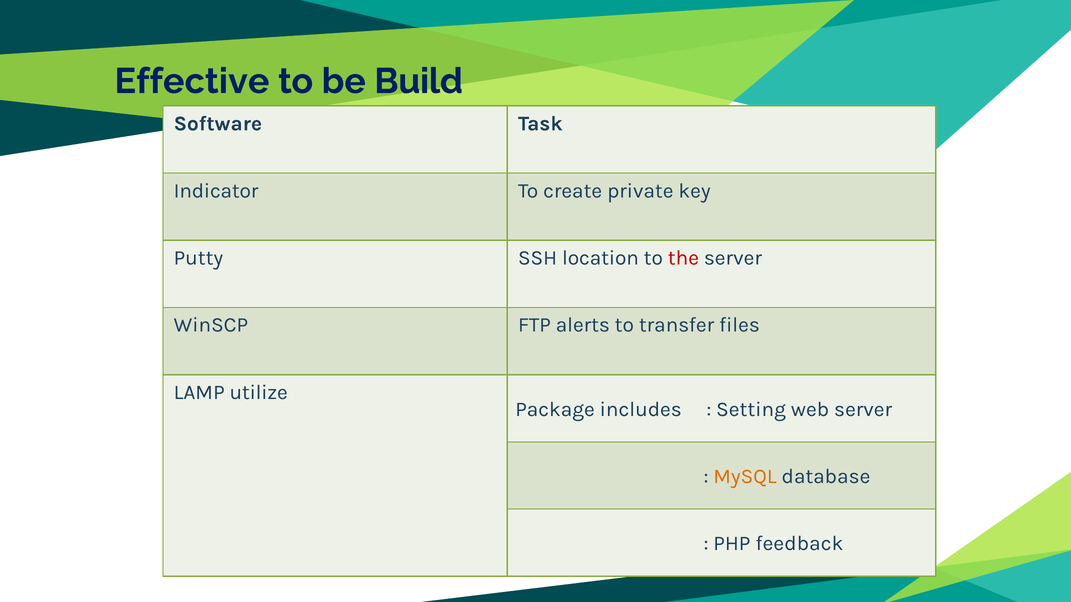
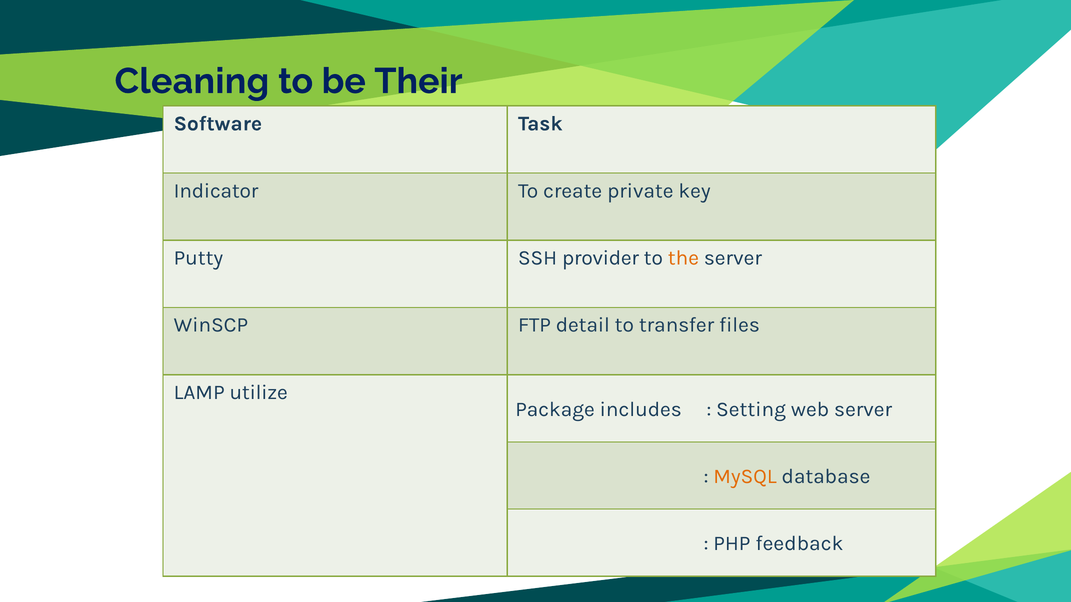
Effective: Effective -> Cleaning (192, 81)
Build: Build -> Their (418, 81)
location: location -> provider (601, 258)
the colour: red -> orange (683, 258)
alerts: alerts -> detail (583, 325)
